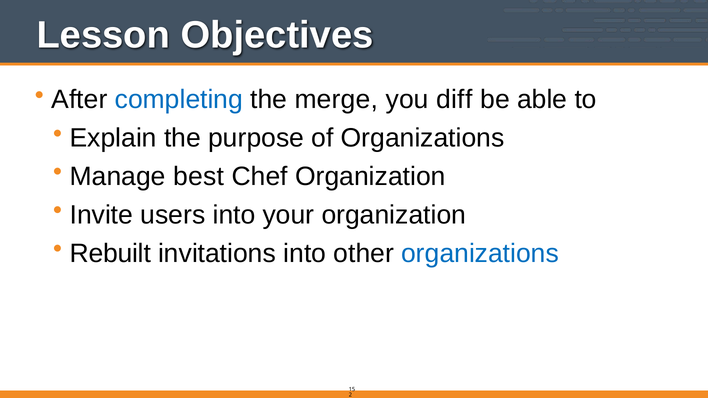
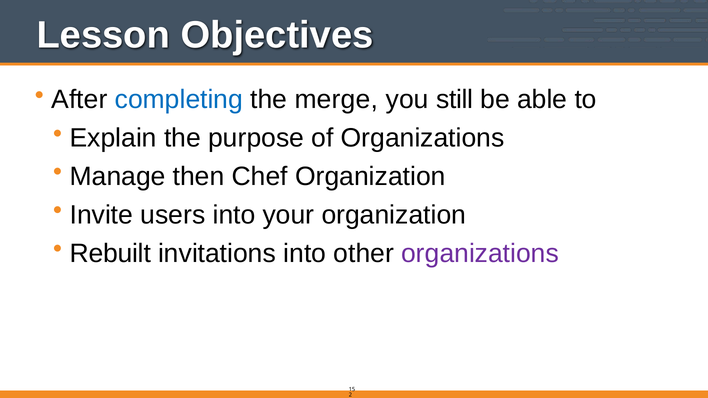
diff: diff -> still (455, 100)
best: best -> then (199, 177)
organizations colour: blue -> purple (480, 254)
